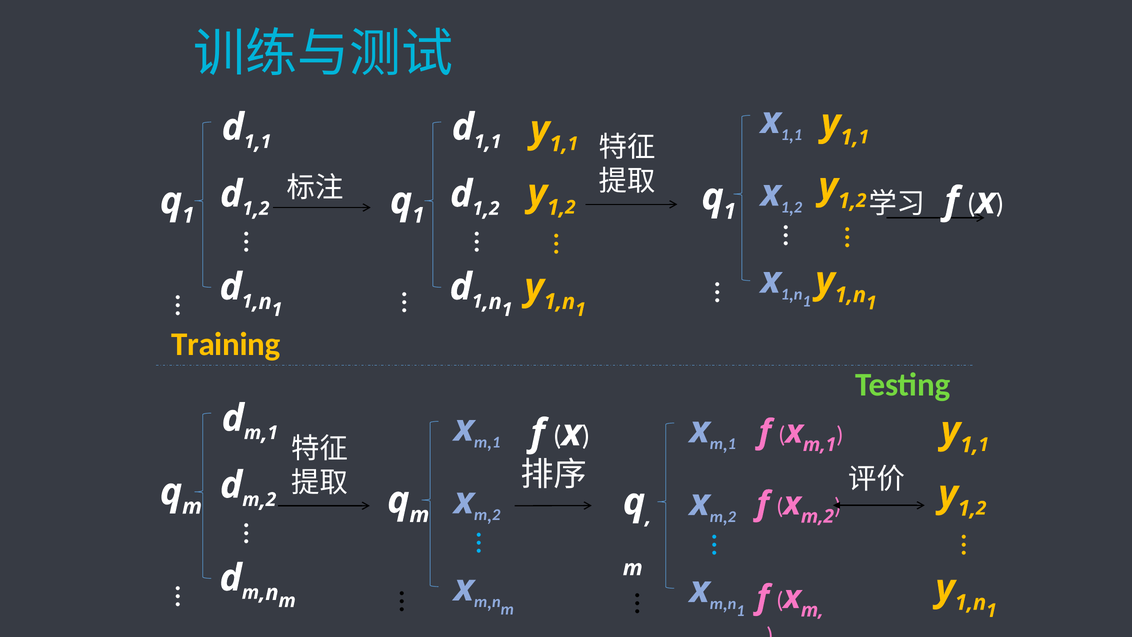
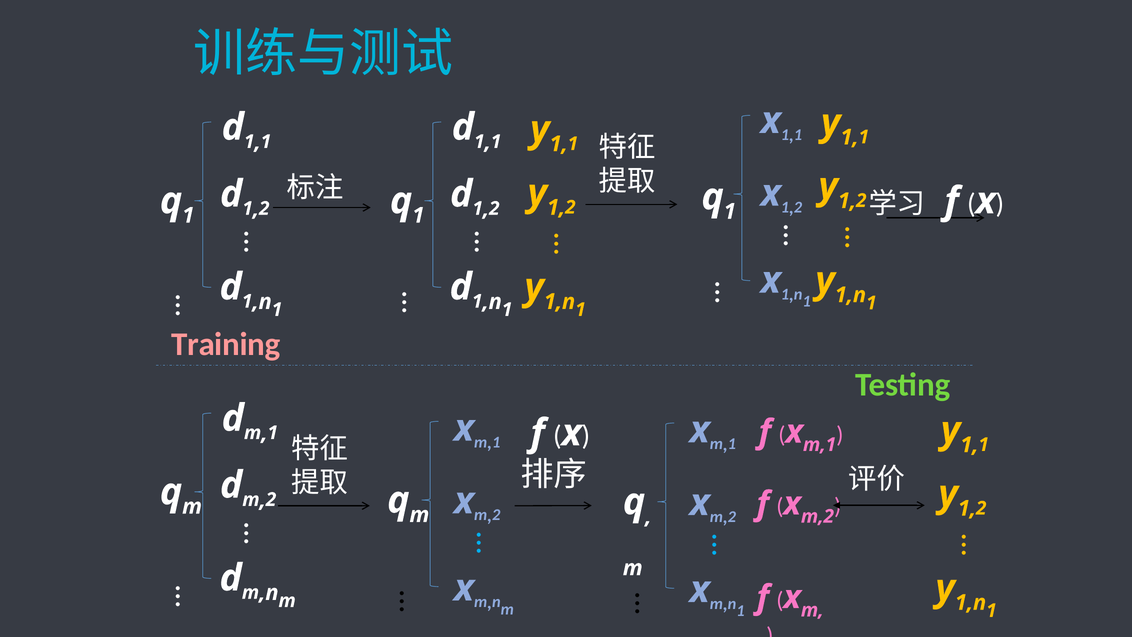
Training colour: yellow -> pink (226, 344)
